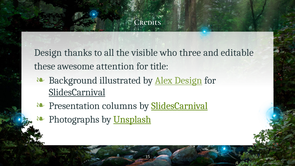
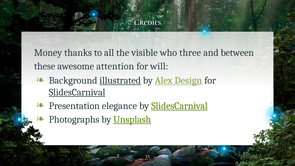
Design: Design -> Money (48, 53)
editable: editable -> between (237, 53)
title: title -> will (159, 66)
illustrated underline: none -> present (120, 80)
columns: columns -> elegance (119, 106)
